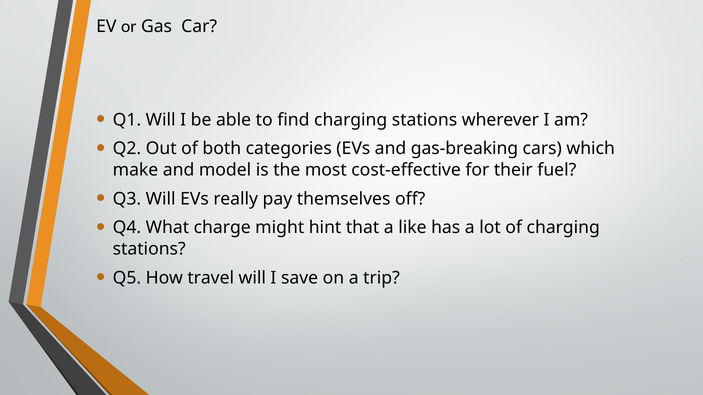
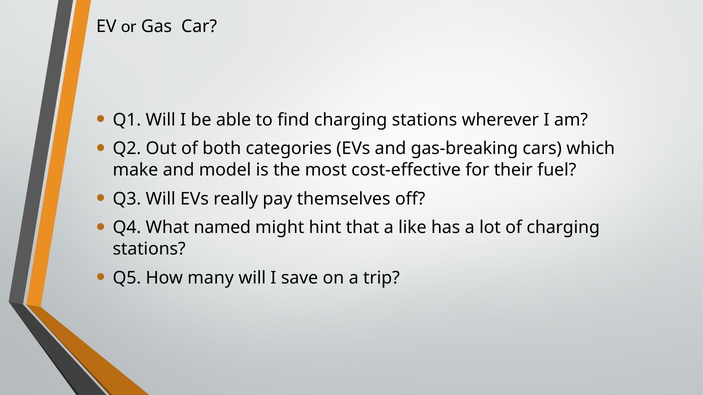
charge: charge -> named (222, 228)
travel: travel -> many (211, 278)
